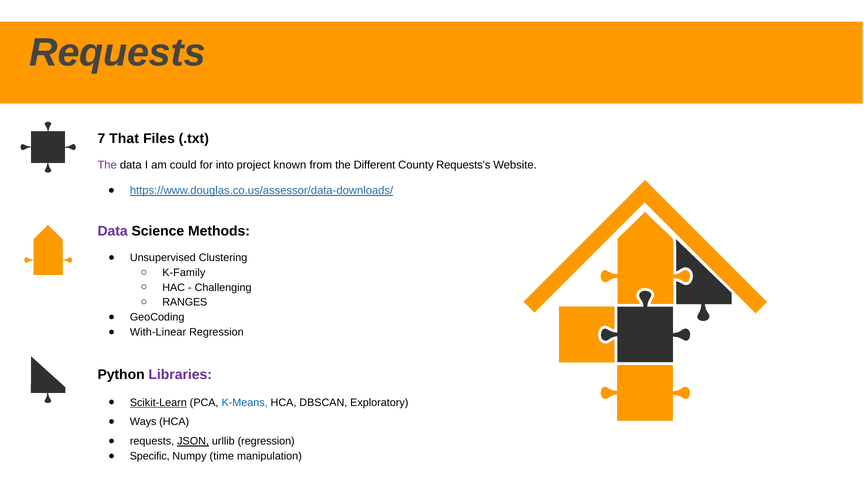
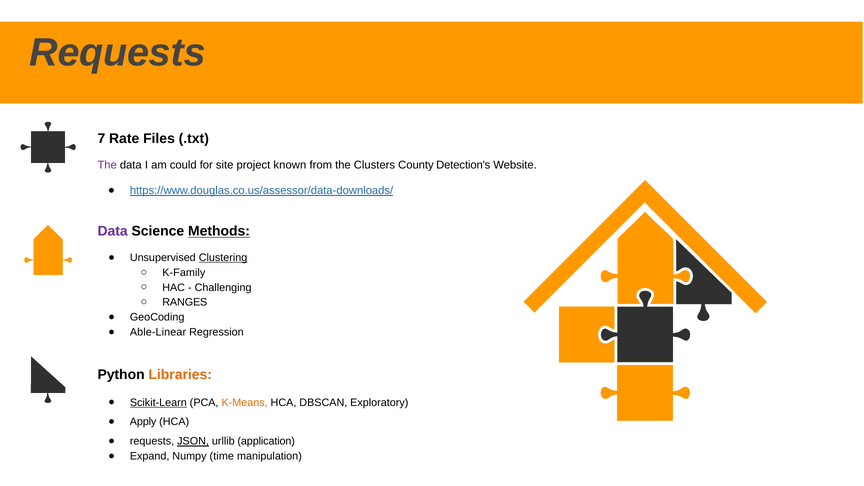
That: That -> Rate (124, 139)
into: into -> site (225, 165)
Different: Different -> Clusters (374, 165)
Requests's: Requests's -> Detection's (463, 165)
Methods underline: none -> present (219, 231)
Clustering underline: none -> present (223, 258)
With-Linear: With-Linear -> Able-Linear (158, 332)
Libraries colour: purple -> orange (180, 375)
K-Means colour: blue -> orange (245, 402)
Ways: Ways -> Apply (143, 422)
urllib regression: regression -> application (266, 441)
Specific: Specific -> Expand (150, 456)
